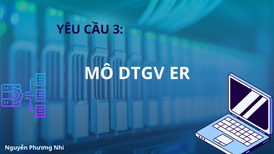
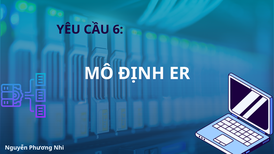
3: 3 -> 6 (118, 30)
DTGV: DTGV -> ĐỊNH (141, 73)
